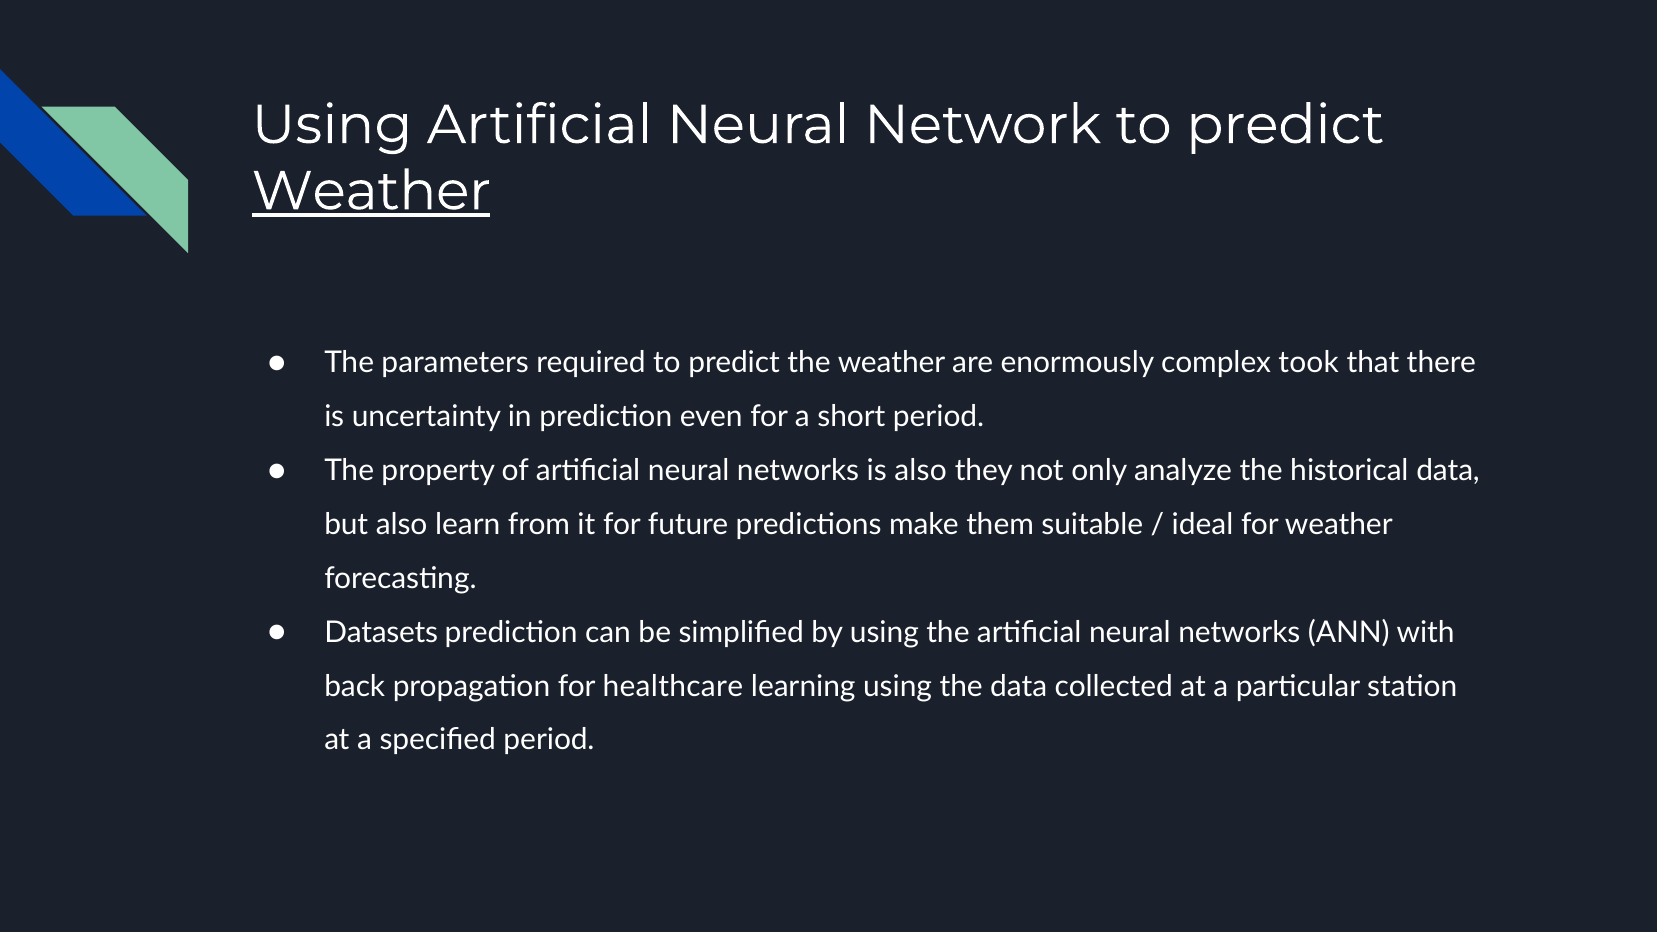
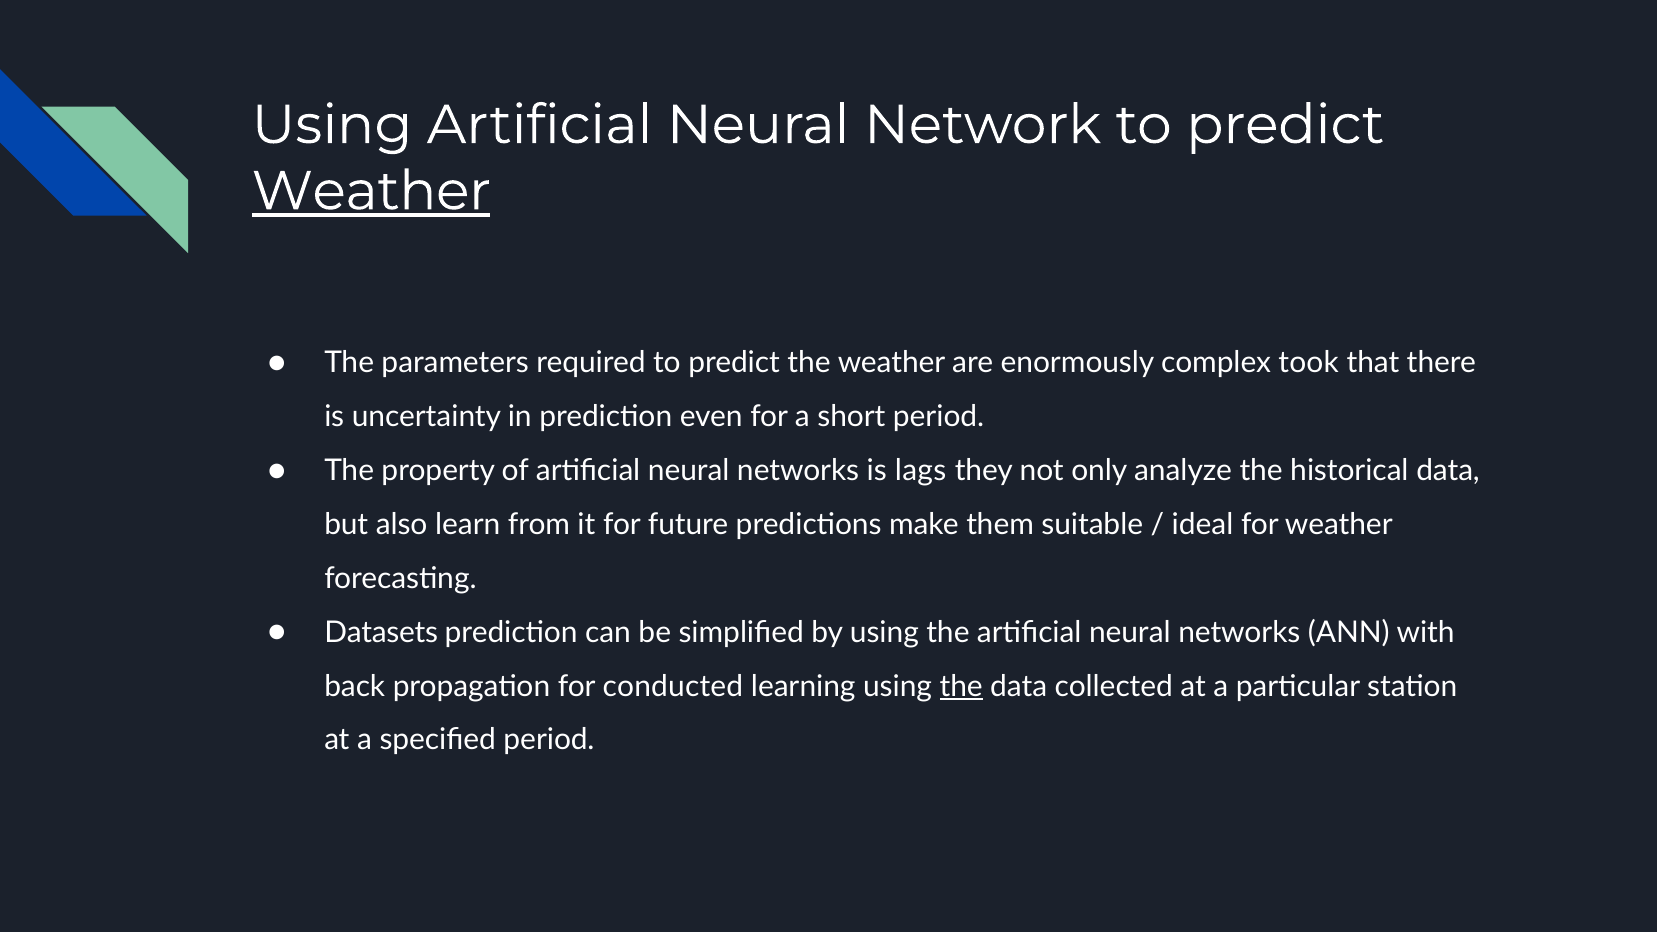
is also: also -> lags (921, 471)
healthcare: healthcare -> conducted (673, 686)
the underline: none -> present (961, 686)
